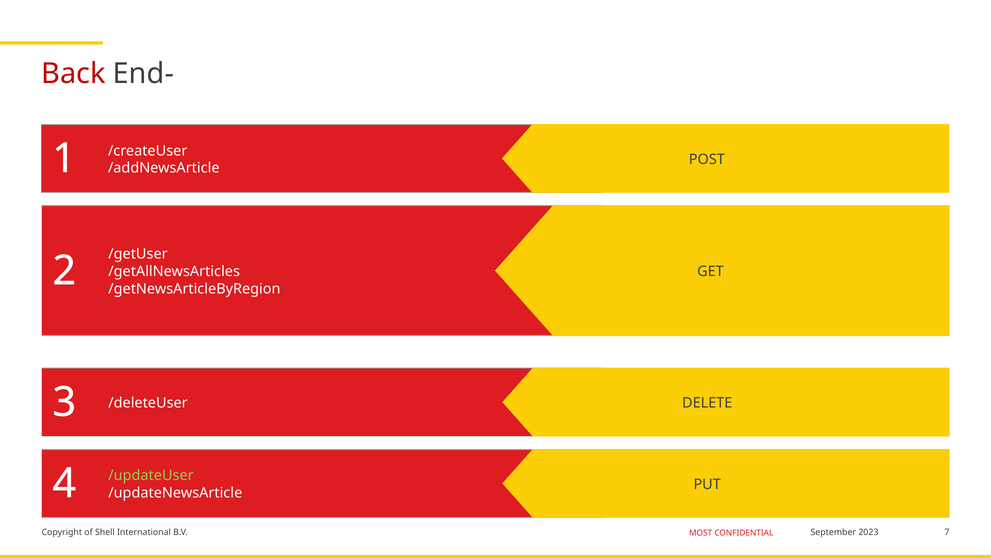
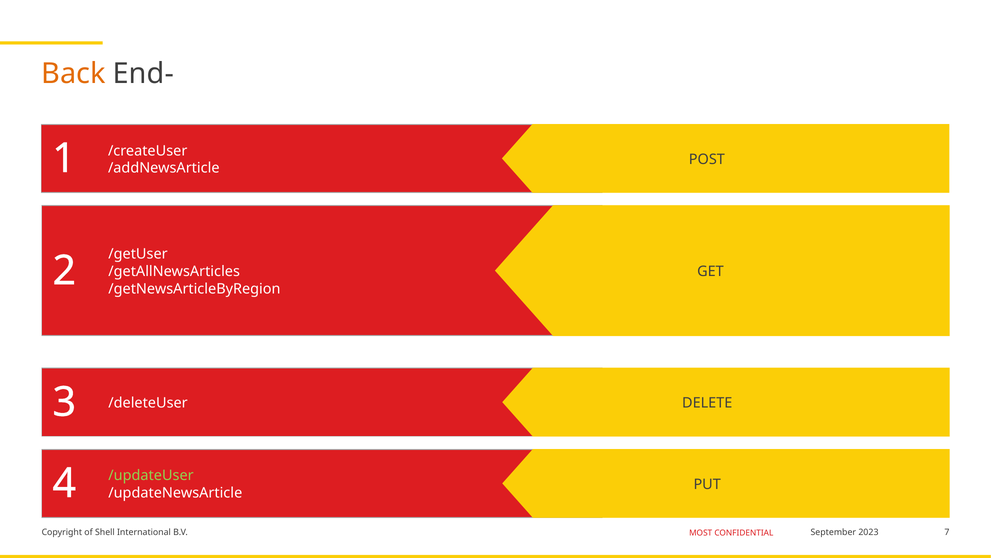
Back colour: red -> orange (73, 73)
